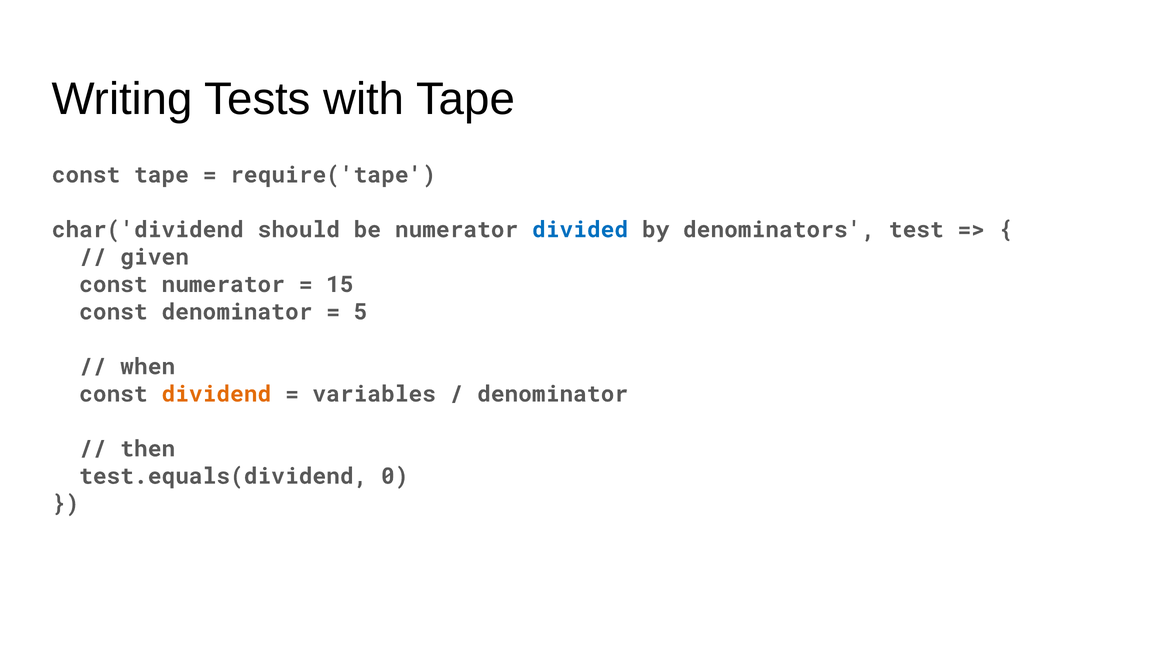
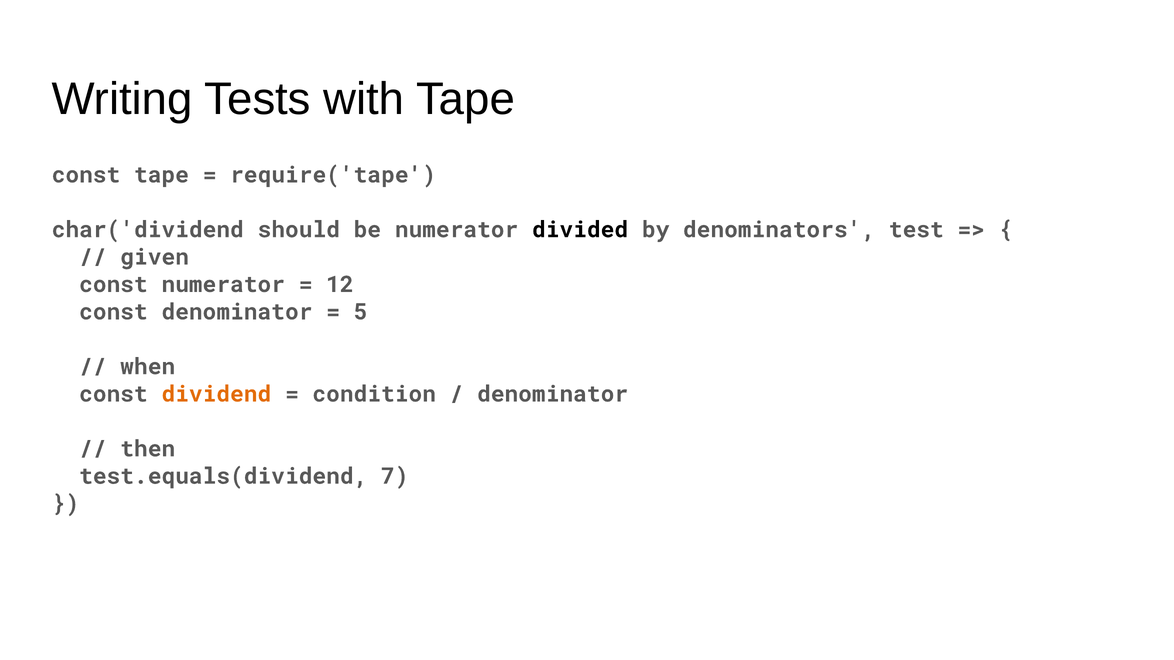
divided colour: blue -> black (580, 230)
15: 15 -> 12 (340, 285)
variables: variables -> condition (374, 394)
0: 0 -> 7 (395, 476)
